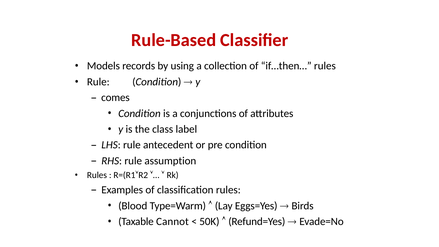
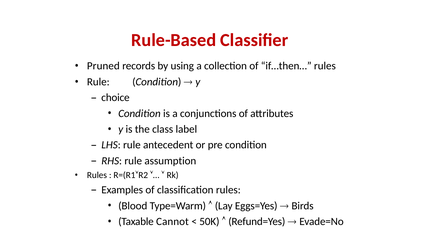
Models: Models -> Pruned (103, 66)
comes: comes -> choice (115, 98)
